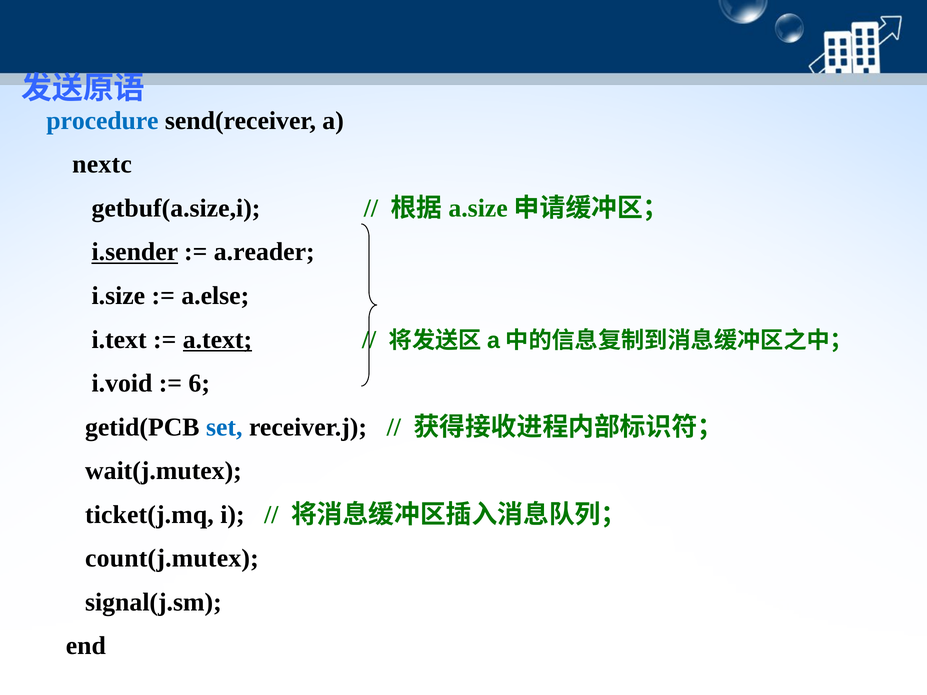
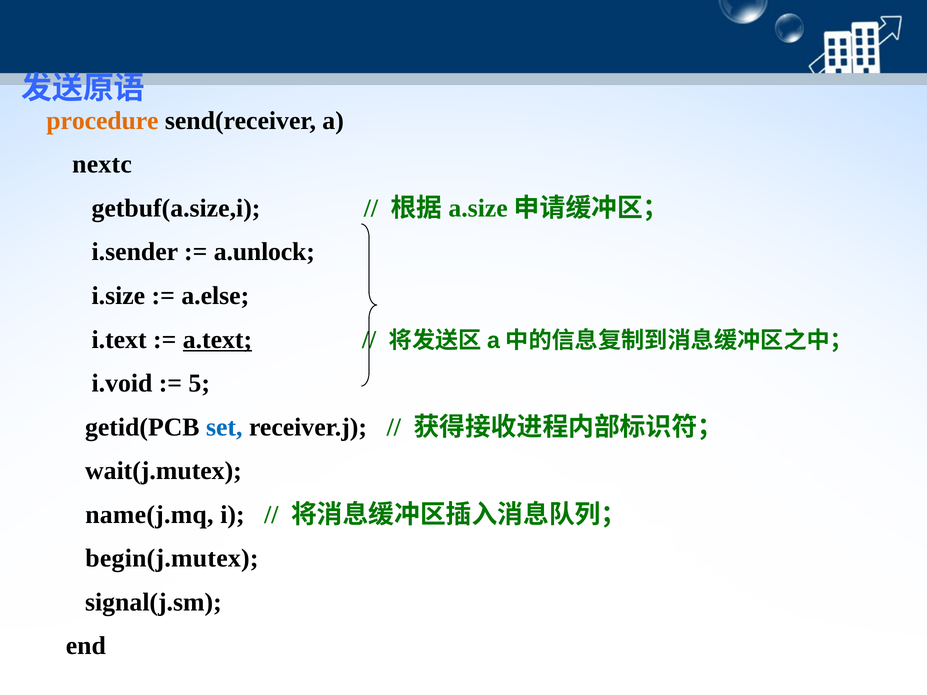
procedure colour: blue -> orange (102, 121)
i.sender underline: present -> none (135, 252)
a.reader: a.reader -> a.unlock (264, 252)
6: 6 -> 5 (199, 383)
ticket(j.mq: ticket(j.mq -> name(j.mq (149, 515)
count(j.mutex: count(j.mutex -> begin(j.mutex (172, 559)
